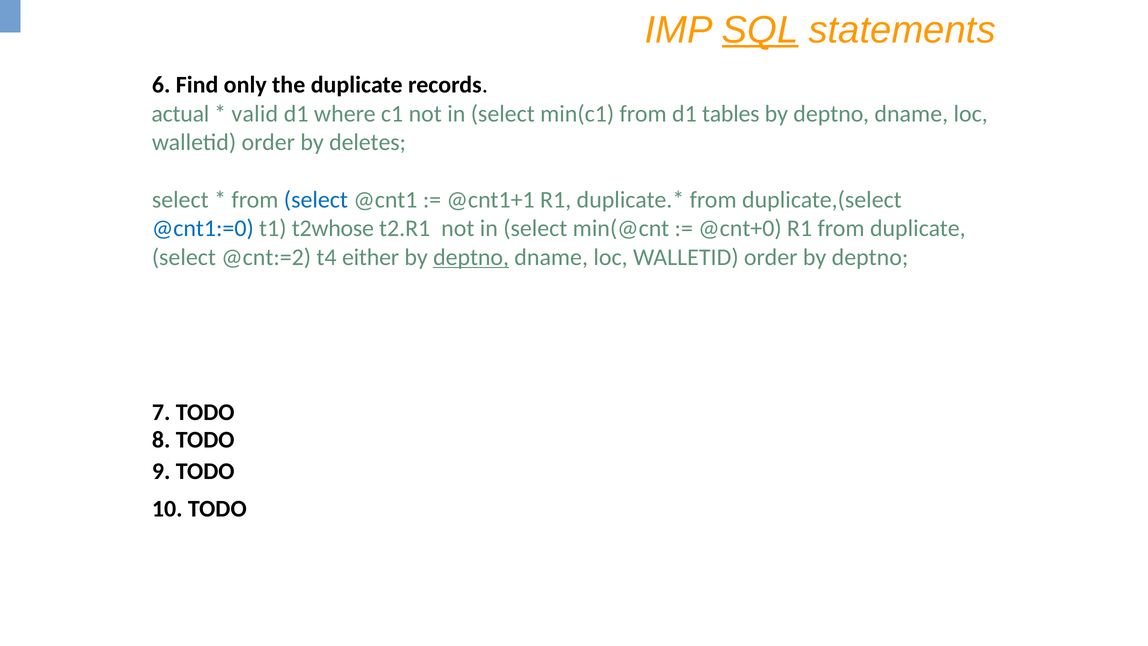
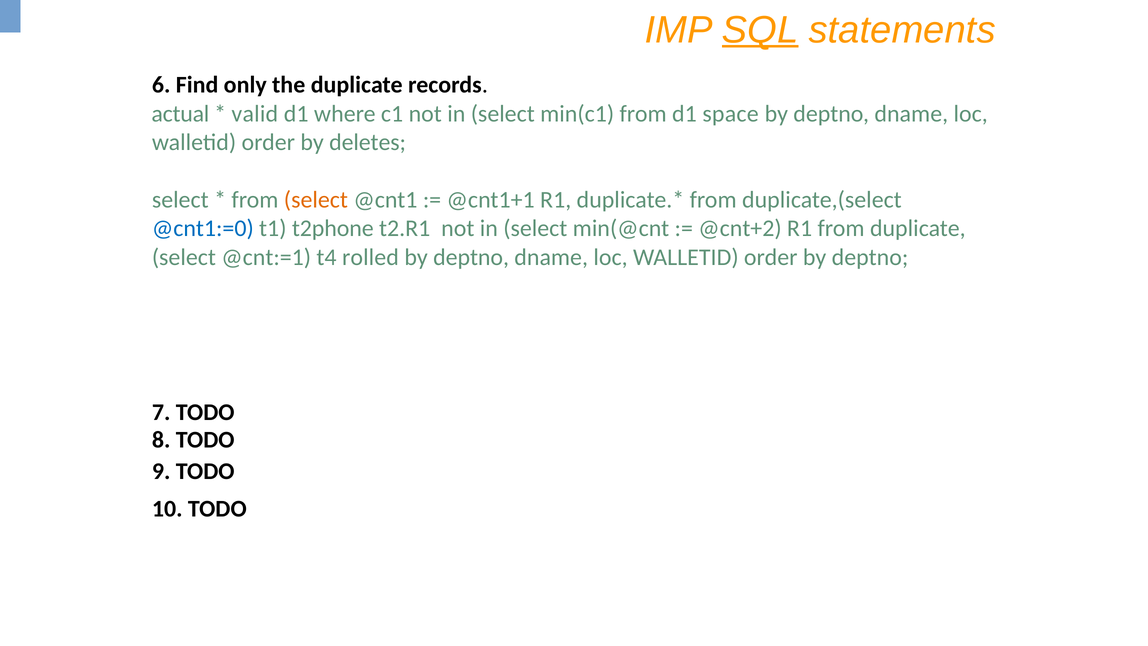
tables: tables -> space (731, 114)
select colour: blue -> orange (316, 200)
t2whose: t2whose -> t2phone (333, 228)
@cnt+0: @cnt+0 -> @cnt+2 (740, 228)
@cnt:=2: @cnt:=2 -> @cnt:=1 (266, 257)
either: either -> rolled (370, 257)
deptno underline: present -> none (471, 257)
